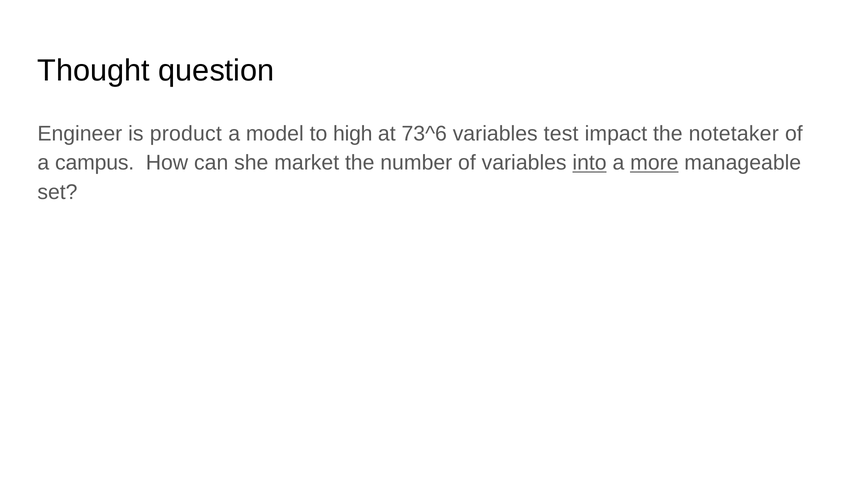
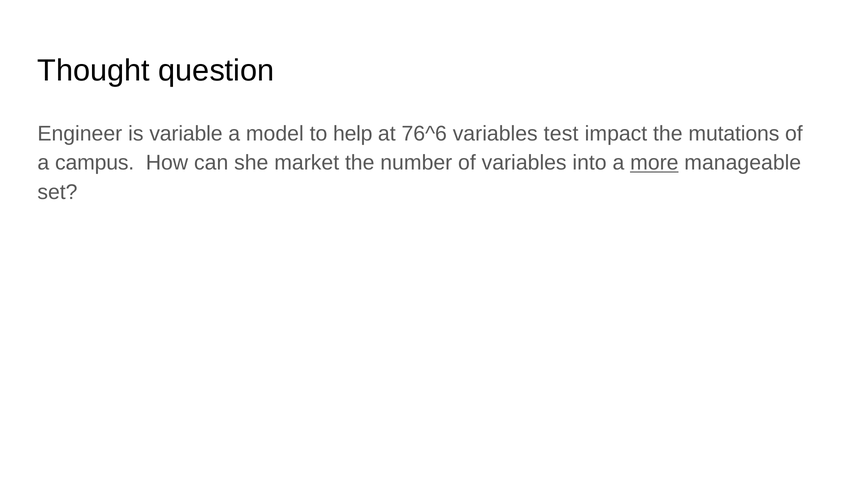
product: product -> variable (186, 134)
high: high -> help (353, 134)
73^6: 73^6 -> 76^6 (424, 134)
notetaker: notetaker -> mutations (734, 134)
into underline: present -> none (590, 163)
